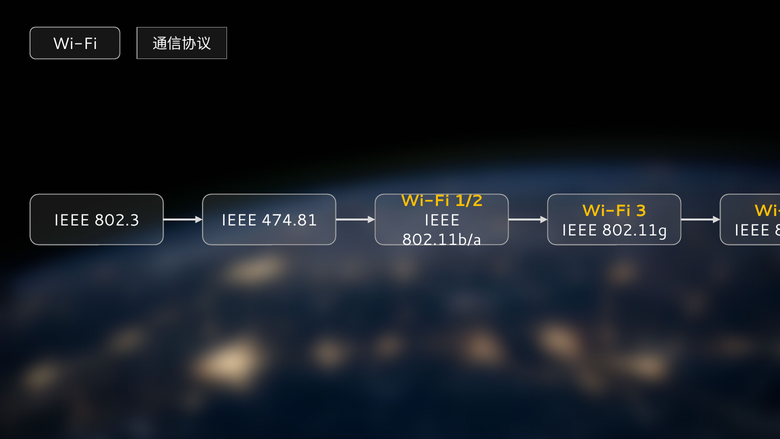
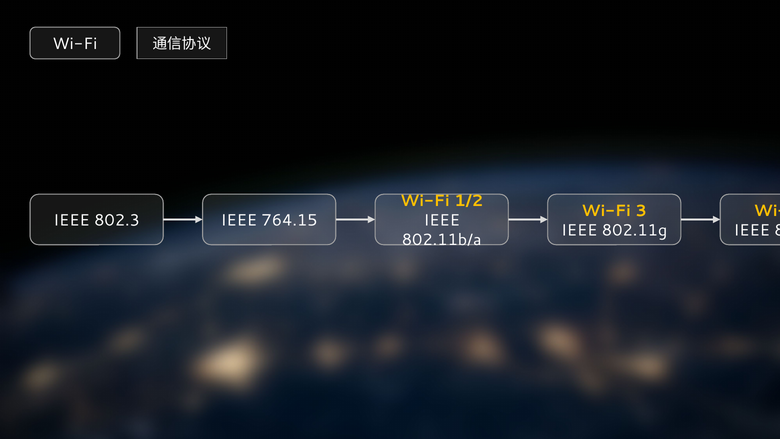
474.81: 474.81 -> 764.15 (290, 220)
